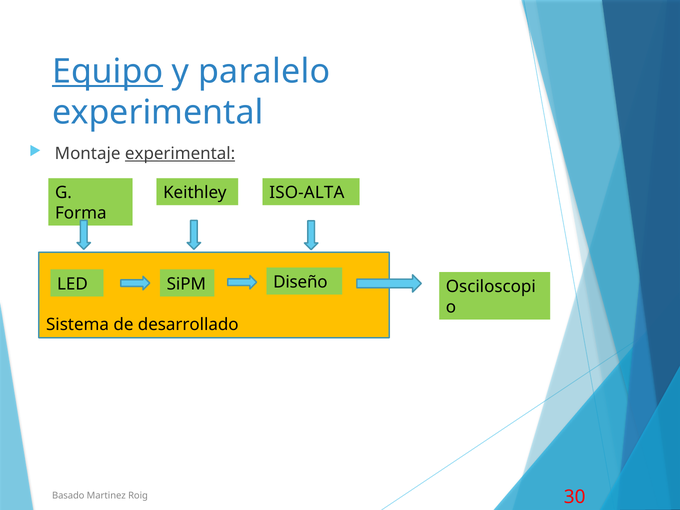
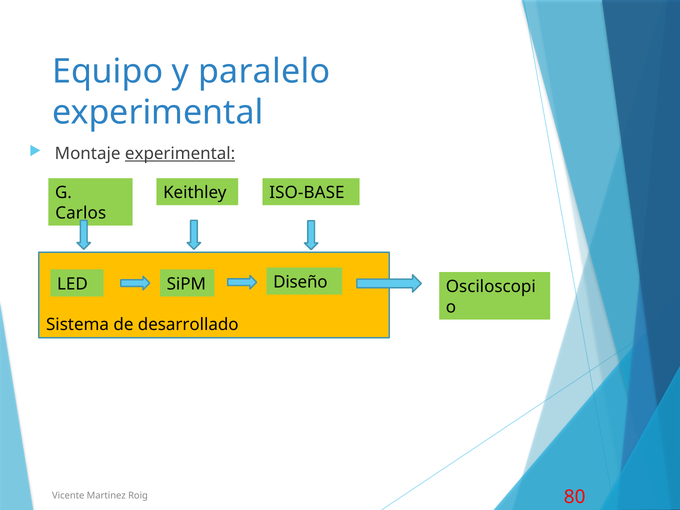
Equipo underline: present -> none (108, 72)
ISO-ALTA: ISO-ALTA -> ISO-BASE (307, 193)
Forma: Forma -> Carlos (81, 213)
Basado: Basado -> Vicente (68, 496)
30: 30 -> 80 (575, 497)
